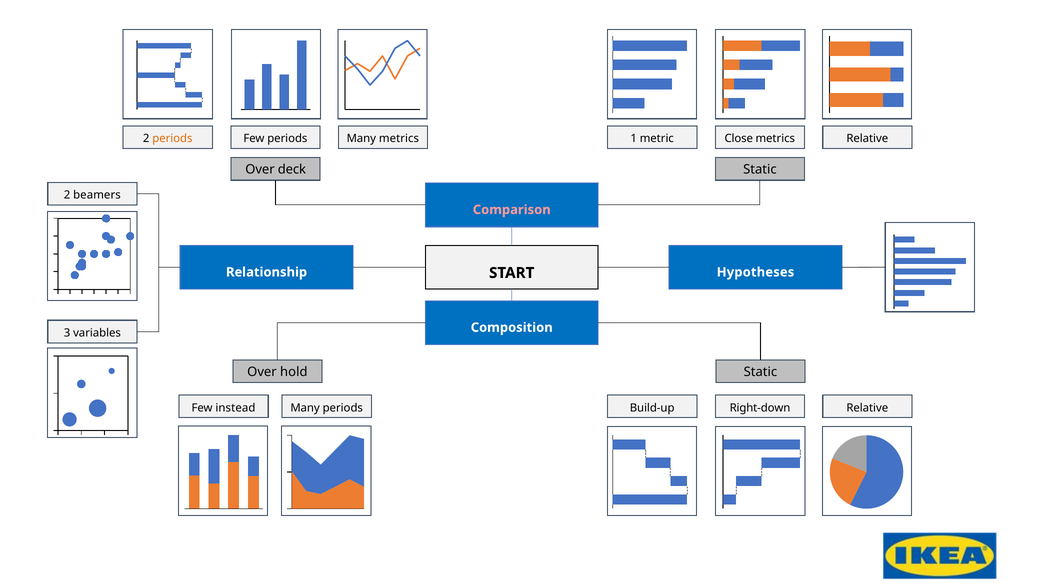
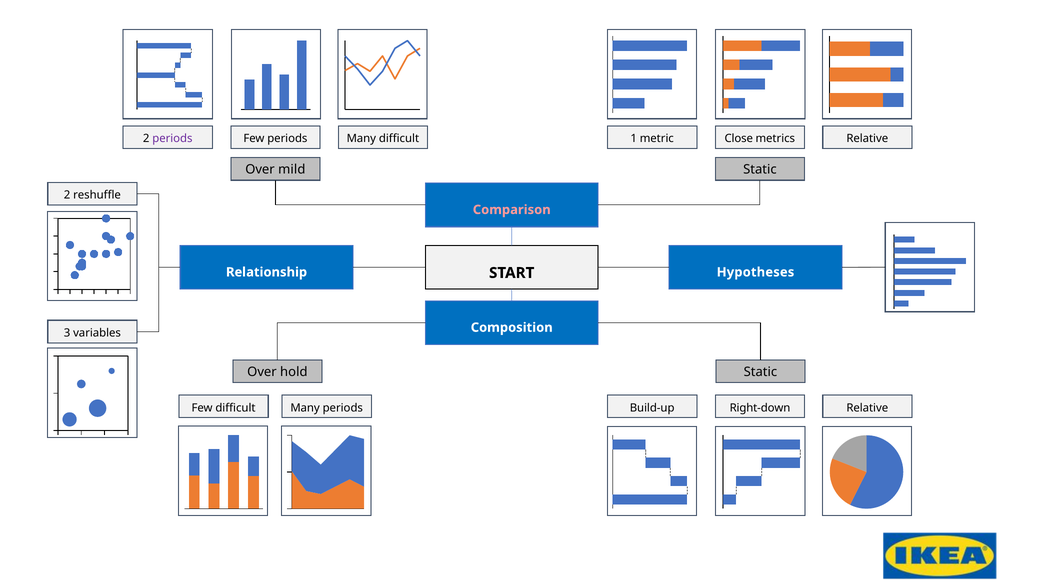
periods colour: orange -> purple (172, 139)
Many metrics: metrics -> difficult (399, 139)
deck: deck -> mild (292, 170)
beamers: beamers -> reshuffle (97, 195)
Few instead: instead -> difficult (235, 408)
